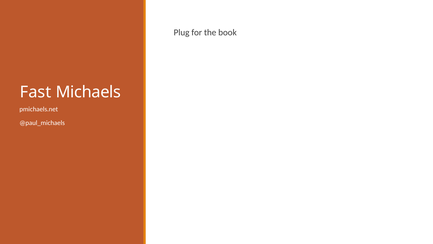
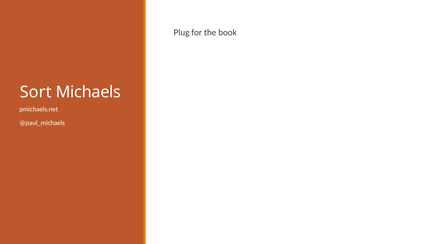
Fast: Fast -> Sort (36, 92)
